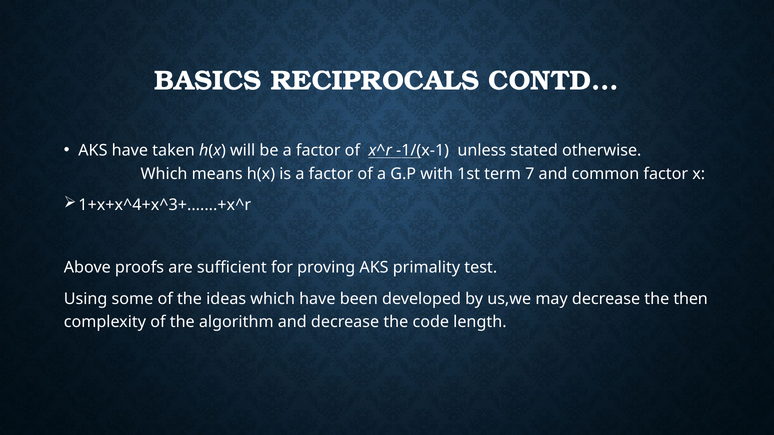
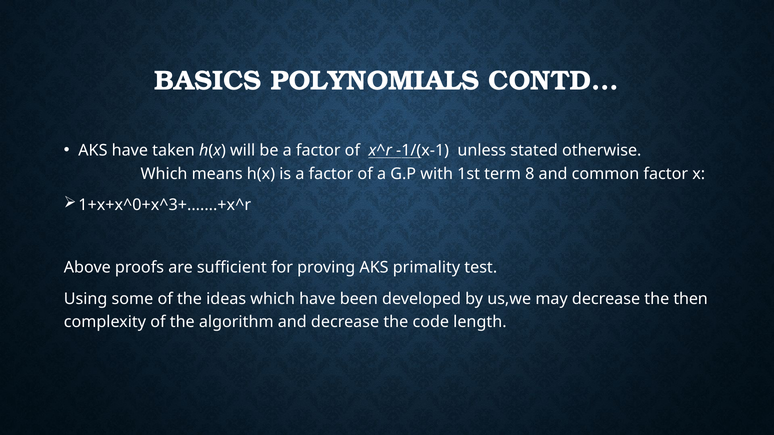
RECIPROCALS: RECIPROCALS -> POLYNOMIALS (375, 81)
7: 7 -> 8 (530, 174)
1+x+x^4+x^3+.......+x^r: 1+x+x^4+x^3+.......+x^r -> 1+x+x^0+x^3+.......+x^r (165, 205)
